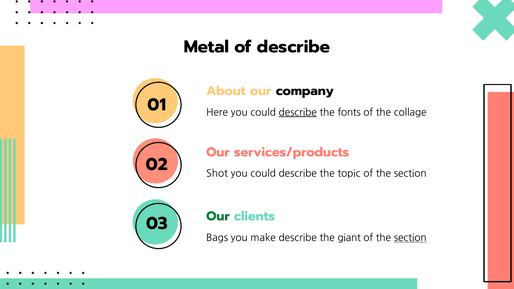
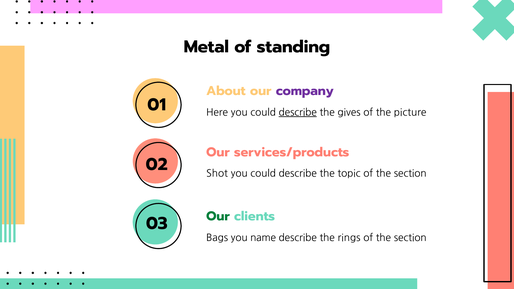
of describe: describe -> standing (294, 47)
company colour: black -> purple (305, 91)
fonts: fonts -> gives (349, 112)
collage: collage -> picture (410, 112)
make: make -> name (263, 238)
giant: giant -> rings (349, 238)
section underline: present -> none (410, 238)
